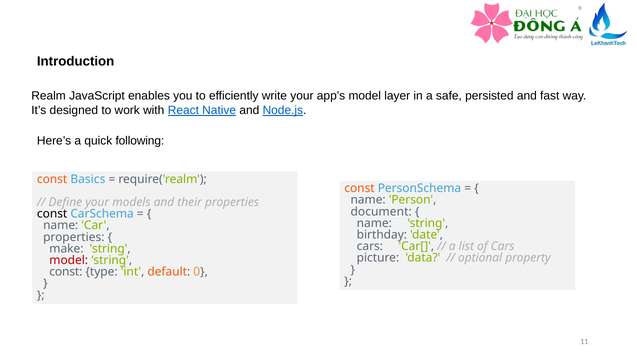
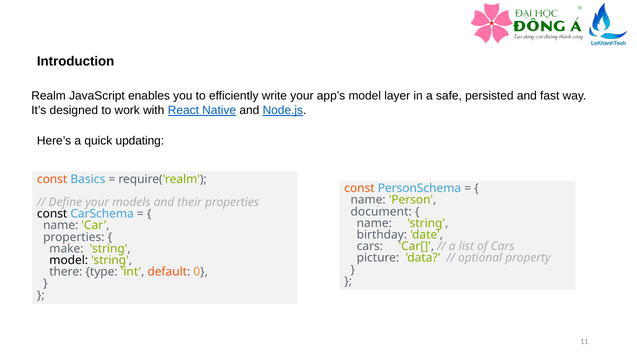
following: following -> updating (140, 141)
model colour: red -> black (69, 261)
const: const -> there (66, 272)
